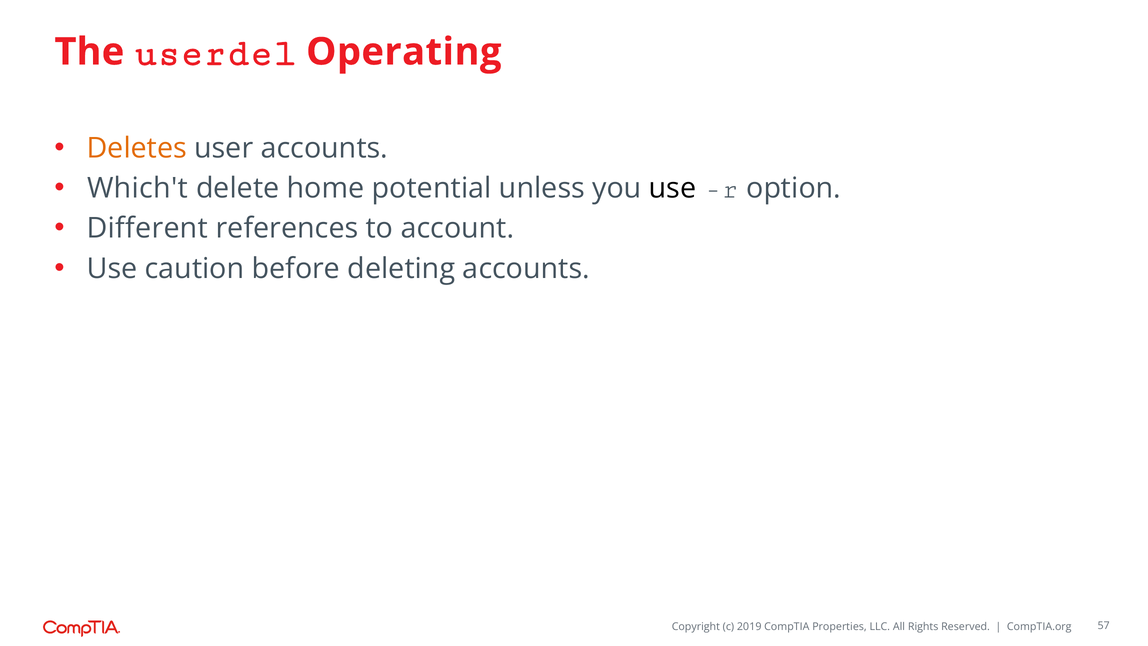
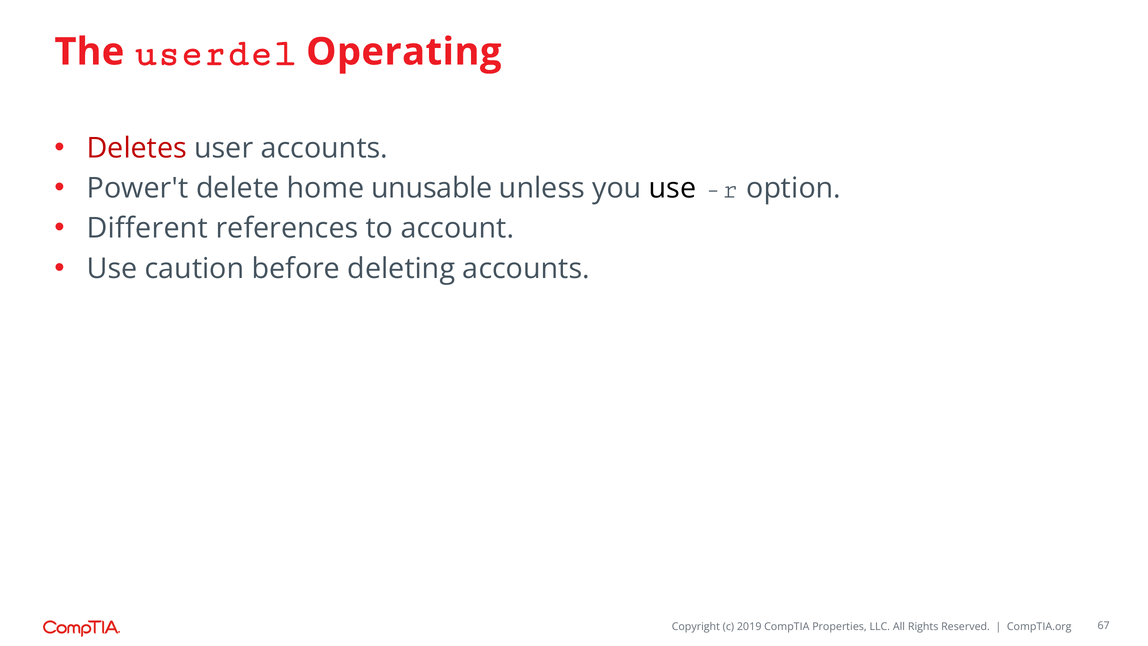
Deletes colour: orange -> red (137, 148)
Which't: Which't -> Power't (138, 188)
potential: potential -> unusable (432, 188)
57: 57 -> 67 (1104, 626)
